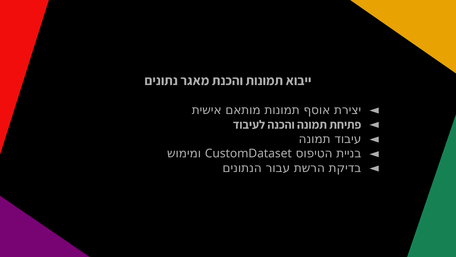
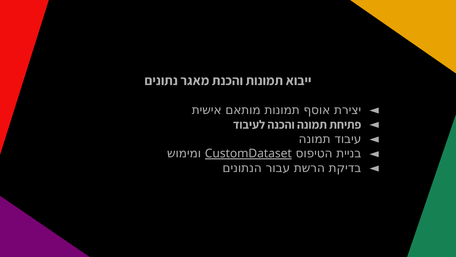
CustomDataset underline: none -> present (248, 153)
